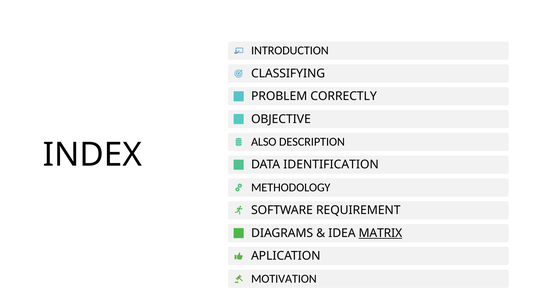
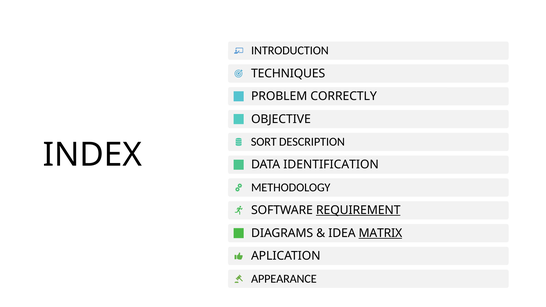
CLASSIFYING: CLASSIFYING -> TECHNIQUES (288, 73)
ALSO: ALSO -> SORT (264, 142)
REQUIREMENT underline: none -> present (358, 210)
MOTIVATION: MOTIVATION -> APPEARANCE (284, 279)
